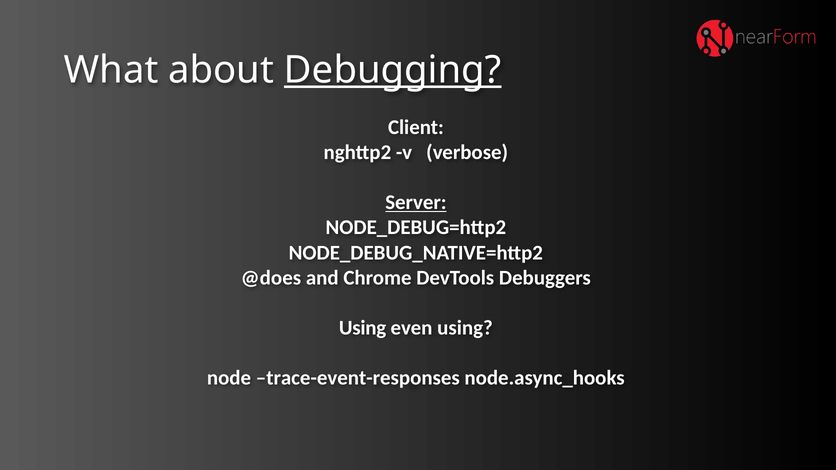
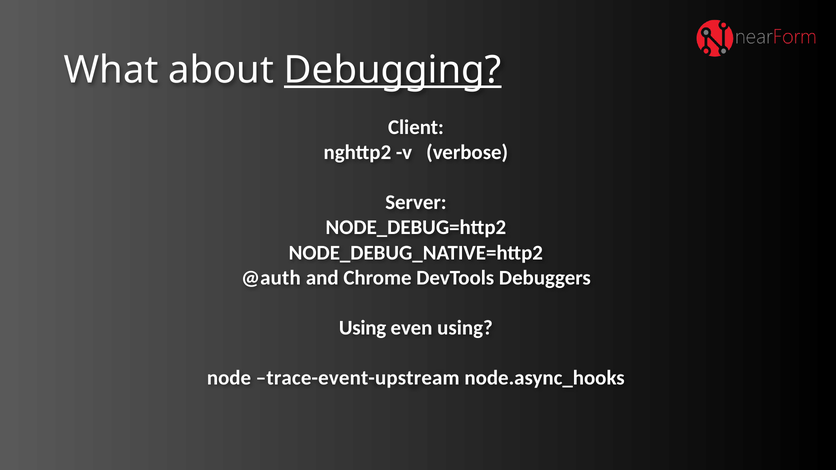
Server underline: present -> none (416, 203)
@does: @does -> @auth (271, 278)
trace-event-responses: trace-event-responses -> trace-event-upstream (358, 378)
